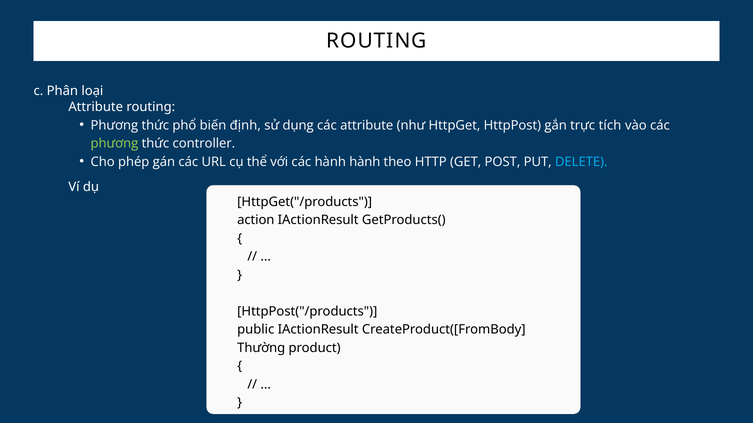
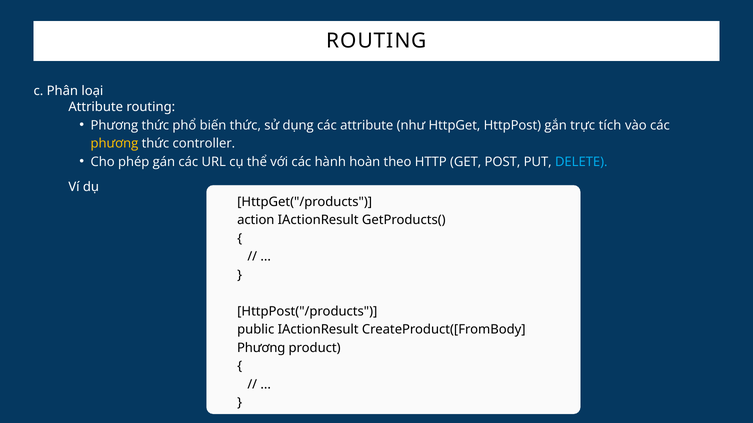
biến định: định -> thức (245, 126)
phương colour: light green -> yellow (114, 144)
hành hành: hành -> hoàn (365, 162)
Thường: Thường -> Phương (261, 348)
